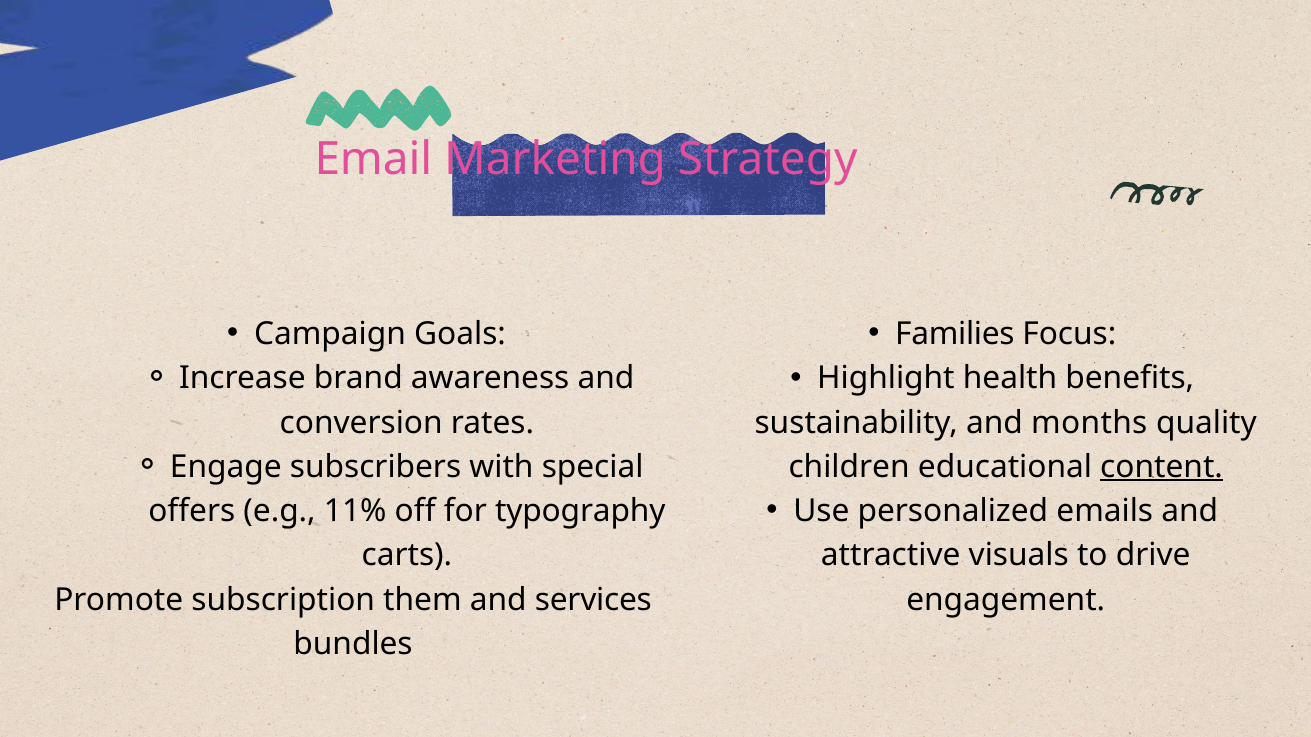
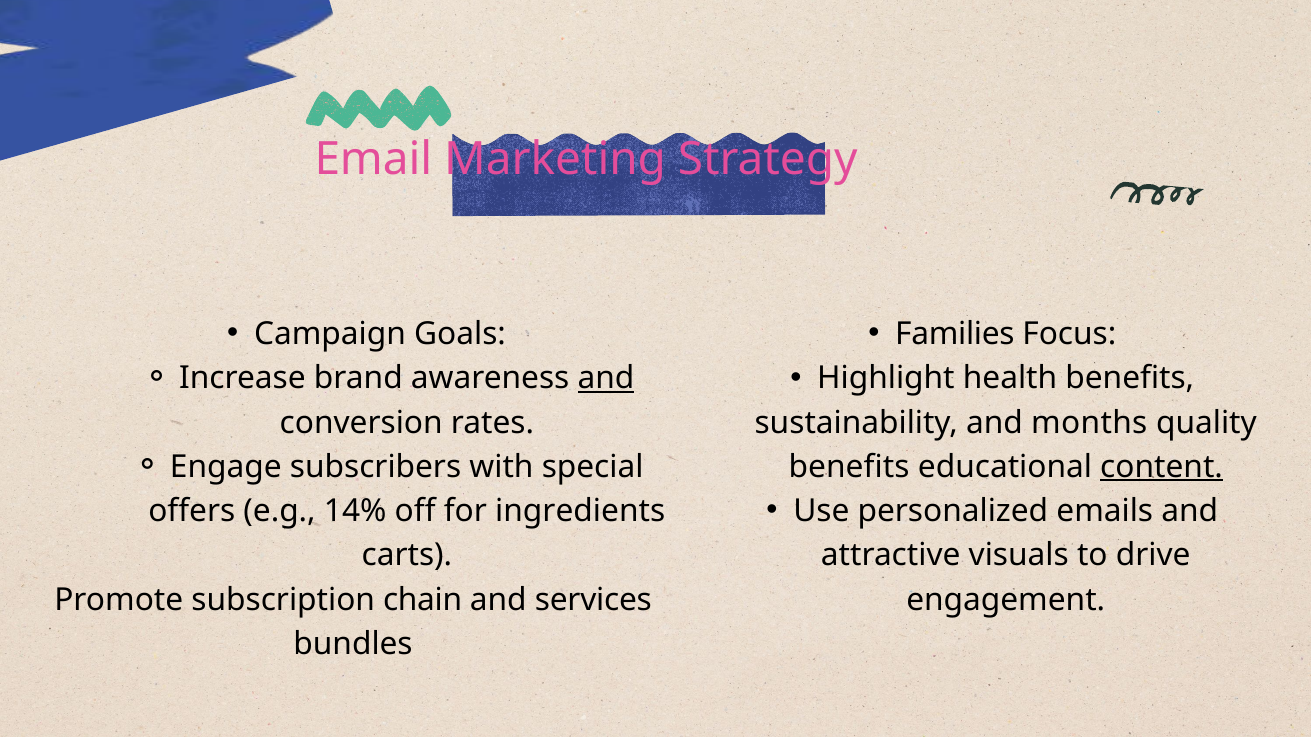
and underline: none -> present (606, 379)
children: children -> benefits (849, 467)
11%: 11% -> 14% (355, 511)
typography: typography -> ingredients (580, 511)
them: them -> chain (423, 600)
